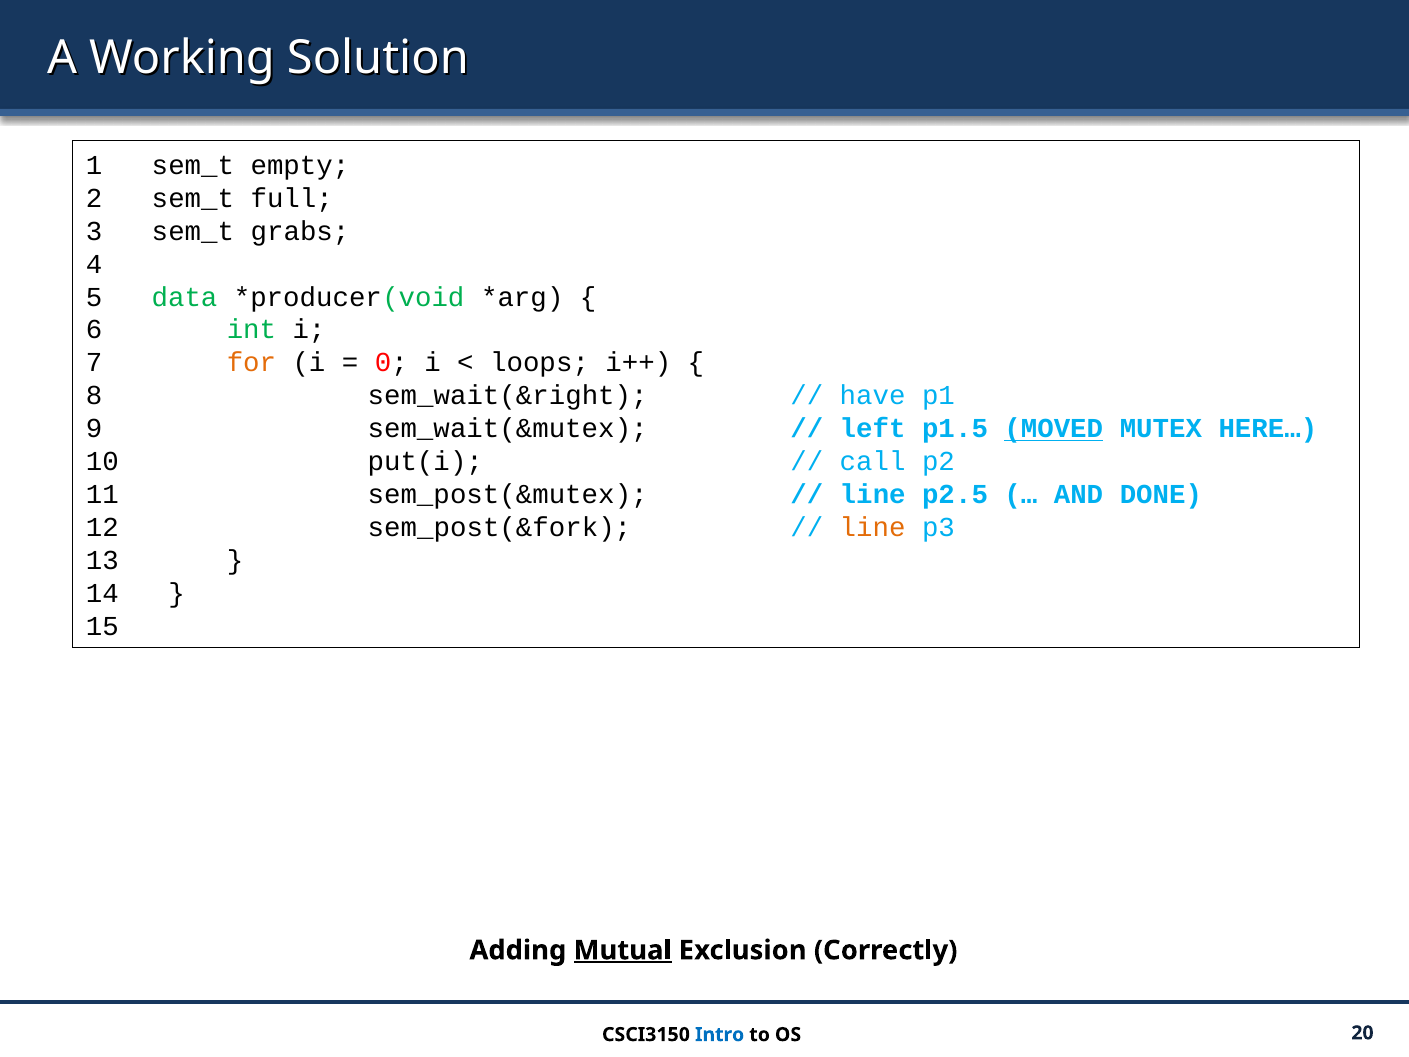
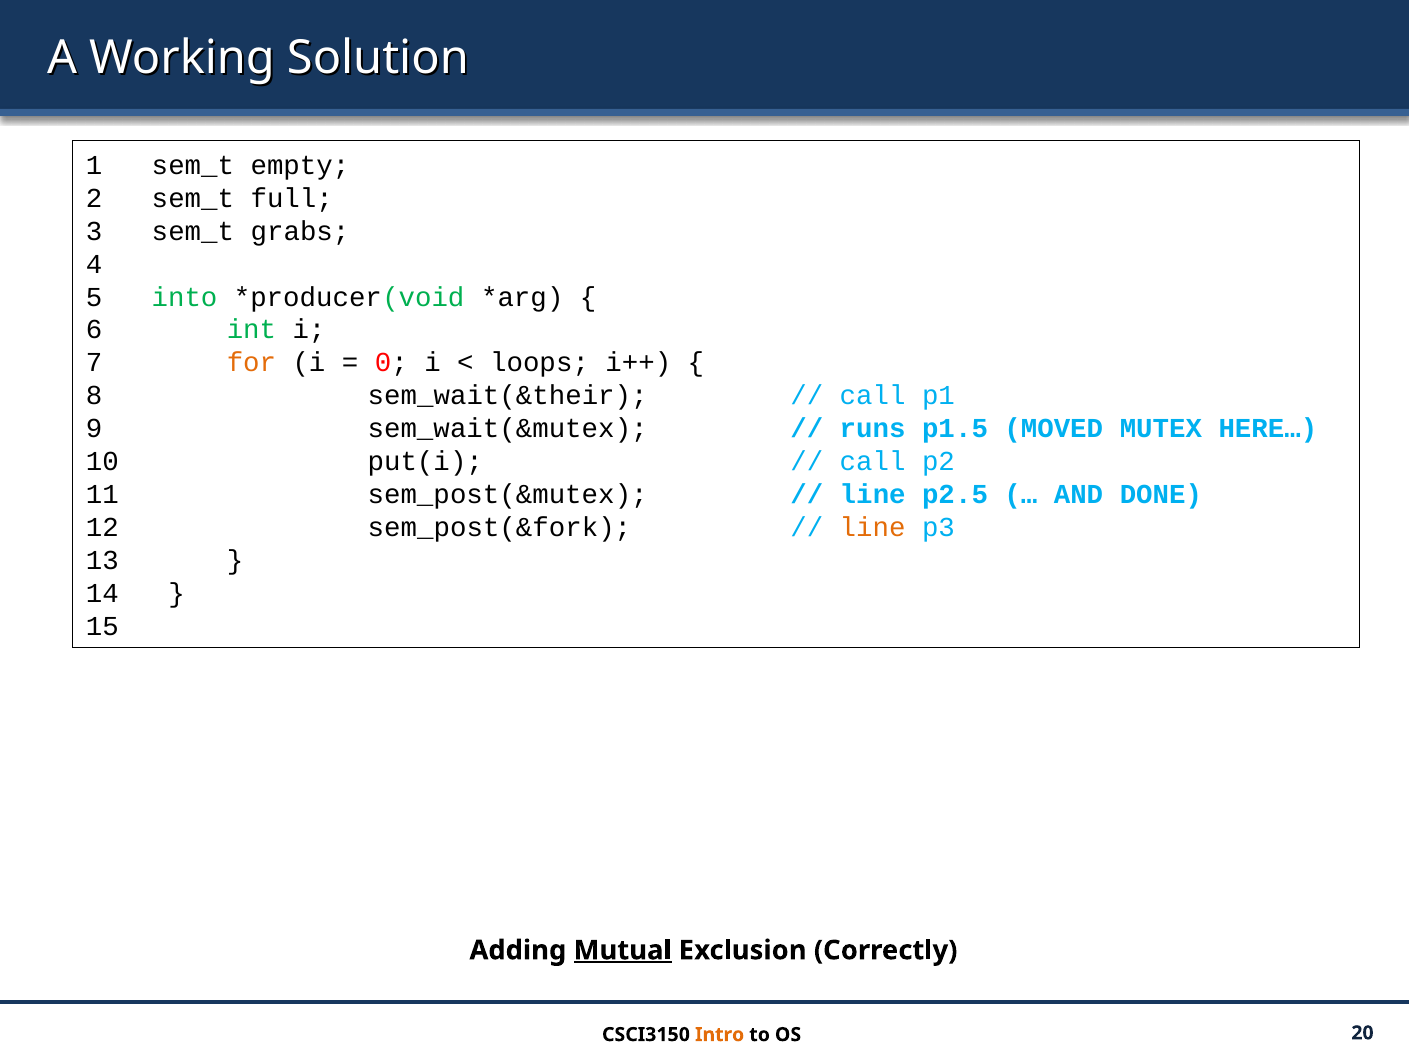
data: data -> into (185, 297)
sem_wait(&right: sem_wait(&right -> sem_wait(&their (508, 396)
have: have -> call (873, 396)
left: left -> runs (873, 428)
MOVED underline: present -> none (1054, 428)
Intro colour: blue -> orange (720, 1034)
